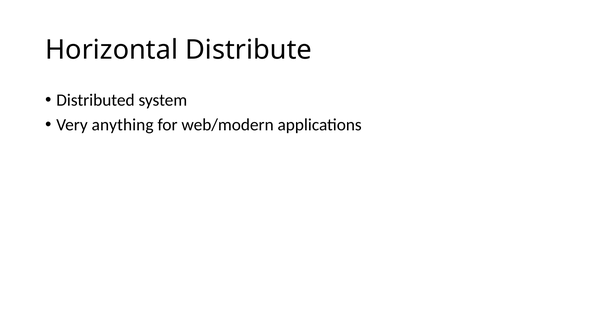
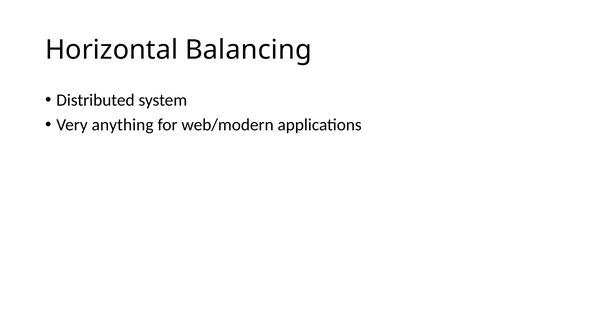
Distribute: Distribute -> Balancing (248, 50)
